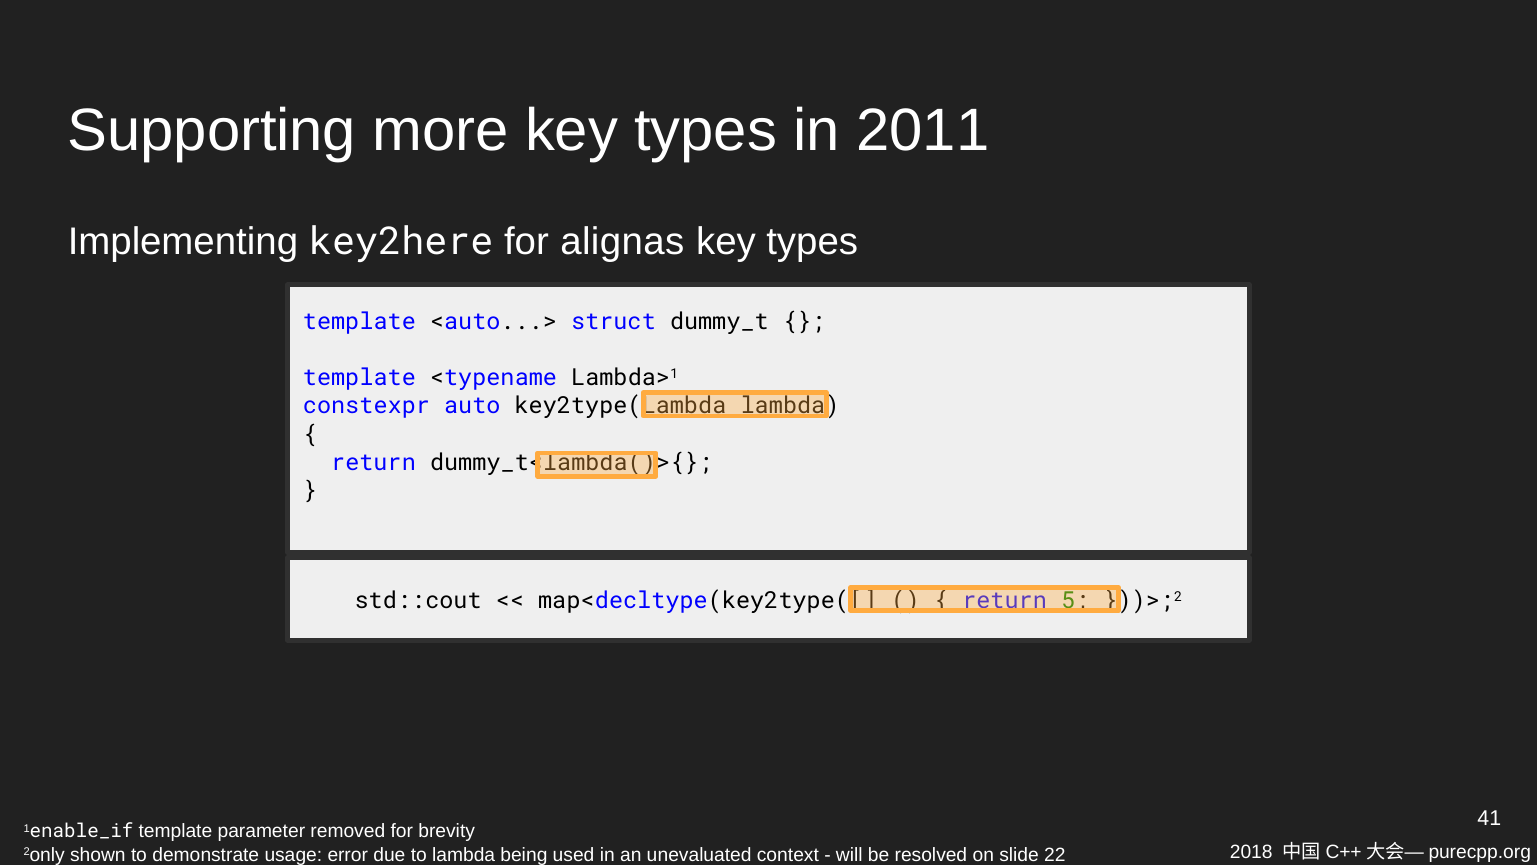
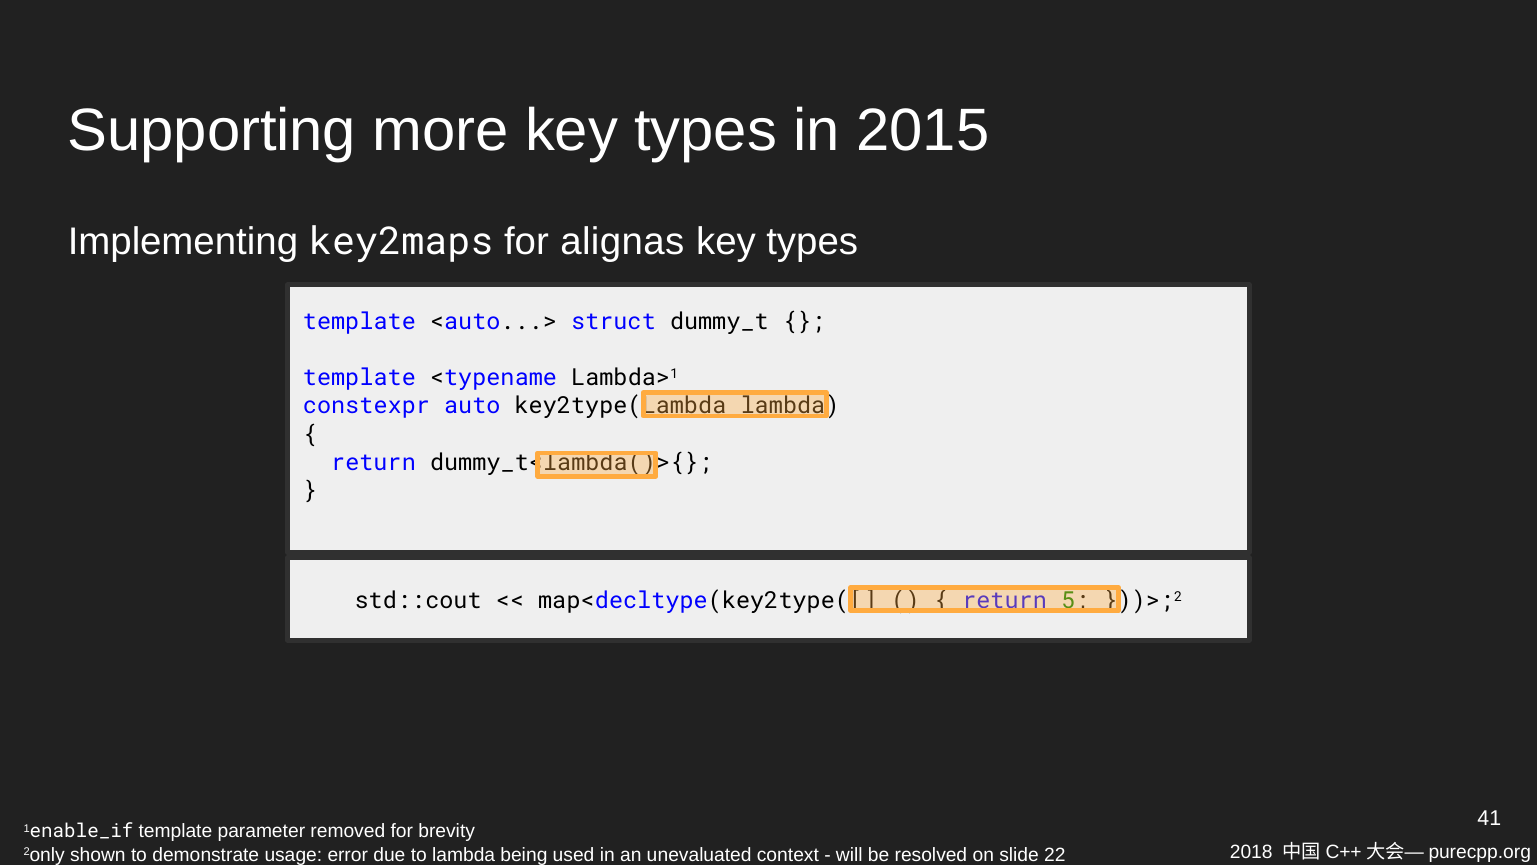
2011: 2011 -> 2015 (923, 130)
key2here: key2here -> key2maps (401, 242)
